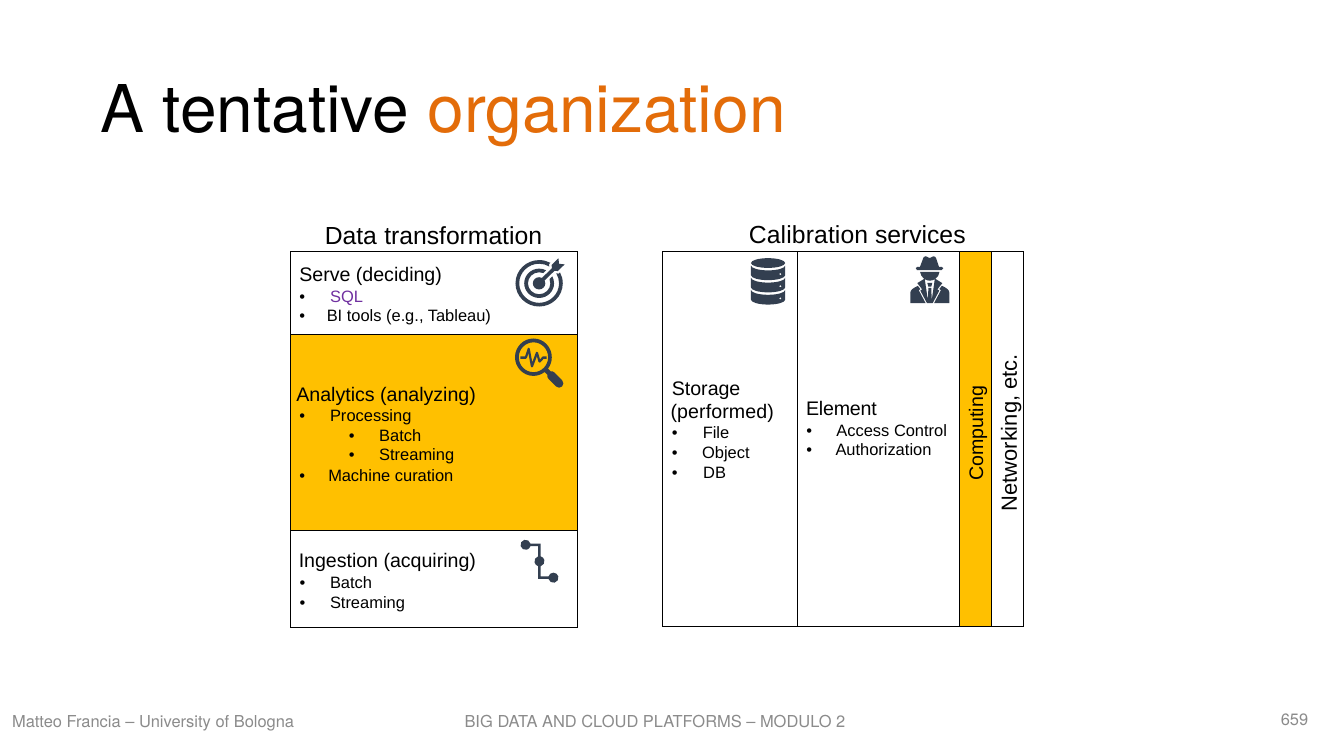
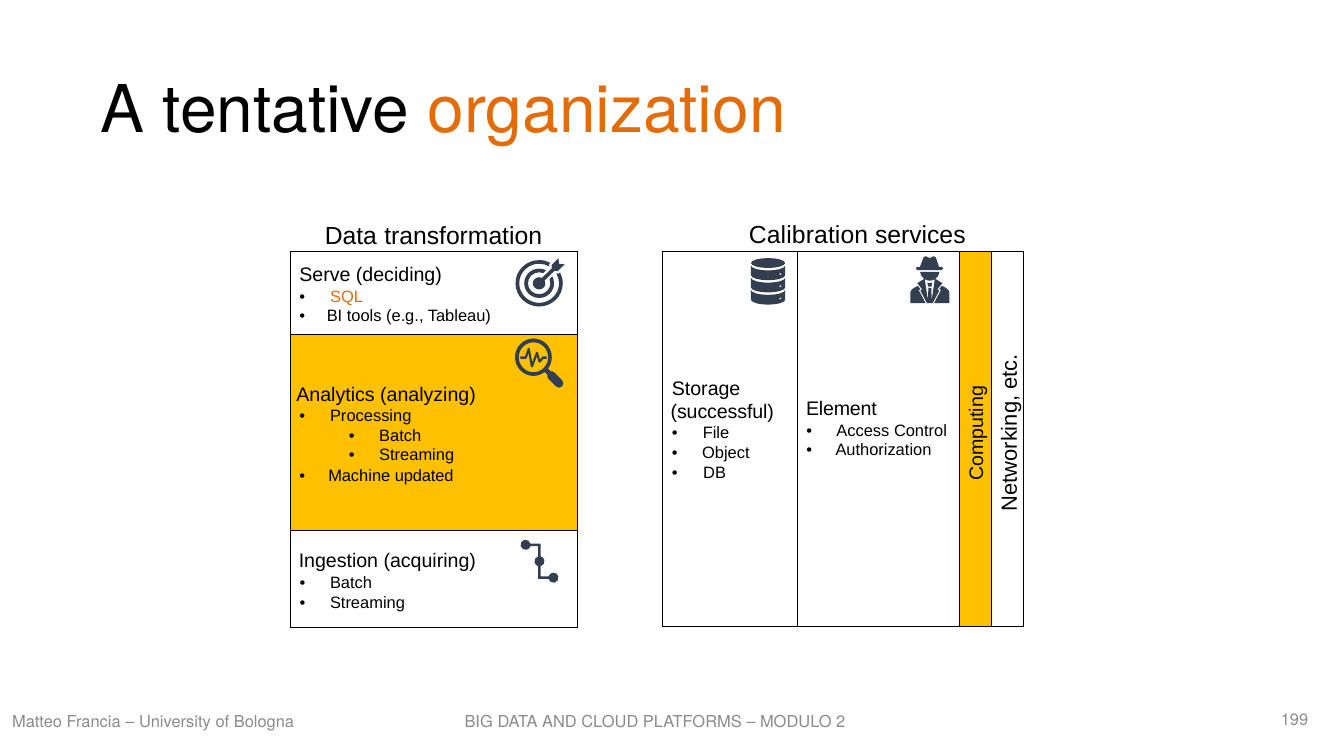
SQL colour: purple -> orange (347, 297)
performed: performed -> successful (722, 412)
curation: curation -> updated (424, 476)
659: 659 -> 199 (1294, 721)
